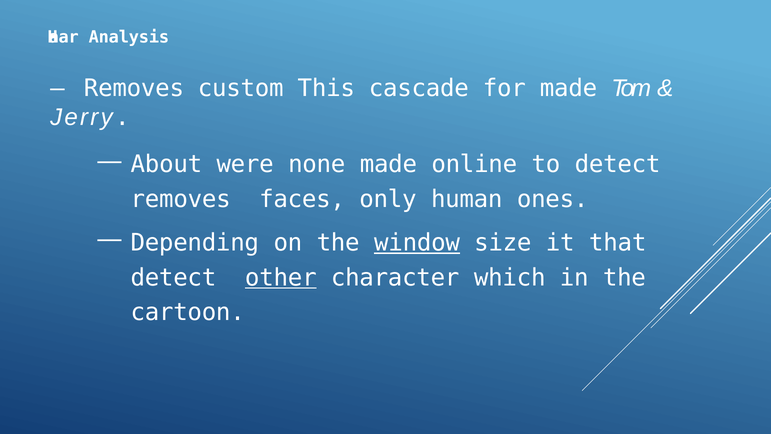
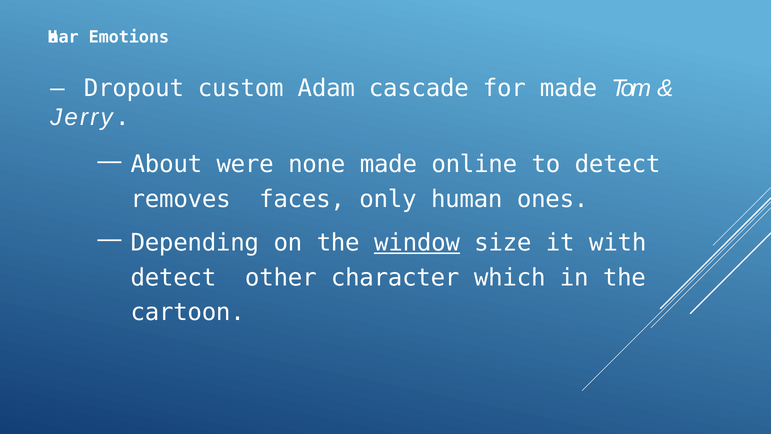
Analysis: Analysis -> Emotions (129, 37)
Removes: Removes -> Dropout (134, 88)
This: This -> Adam (326, 88)
that: that -> with (618, 243)
other underline: present -> none (281, 277)
